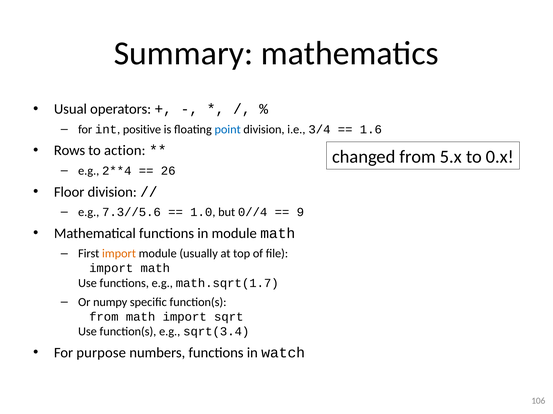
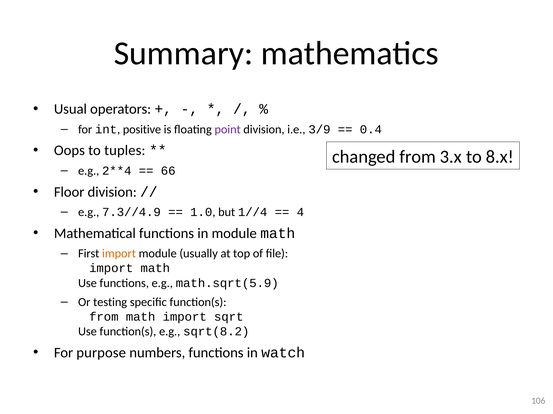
point colour: blue -> purple (228, 130)
3/4: 3/4 -> 3/9 (319, 130)
1.6: 1.6 -> 0.4 (371, 130)
Rows: Rows -> Oops (69, 151)
action: action -> tuples (125, 151)
5.x: 5.x -> 3.x (451, 157)
0.x: 0.x -> 8.x (500, 157)
26: 26 -> 66 (168, 171)
7.3//5.6: 7.3//5.6 -> 7.3//4.9 (131, 213)
0//4: 0//4 -> 1//4 (253, 213)
9: 9 -> 4 (300, 213)
math.sqrt(1.7: math.sqrt(1.7 -> math.sqrt(5.9 (227, 283)
numpy: numpy -> testing (110, 303)
sqrt(3.4: sqrt(3.4 -> sqrt(8.2 (216, 332)
